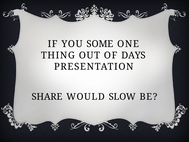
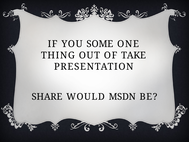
DAYS: DAYS -> TAKE (134, 55)
SLOW: SLOW -> MSDN (122, 97)
